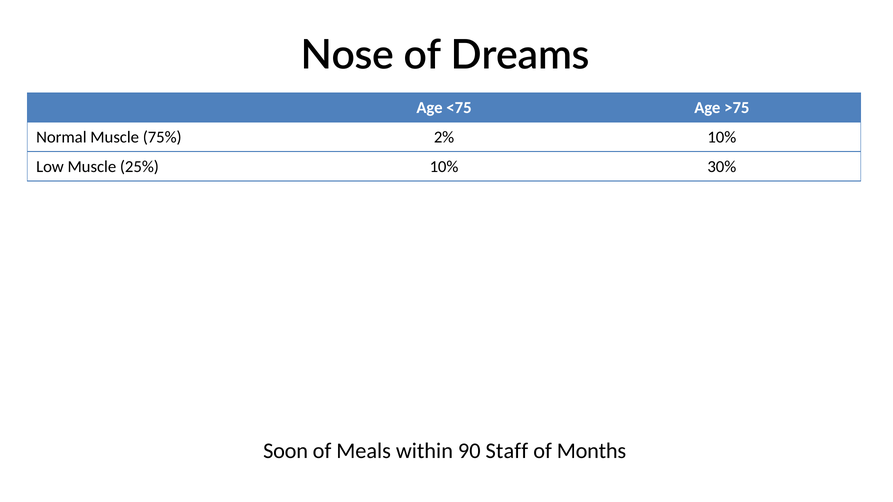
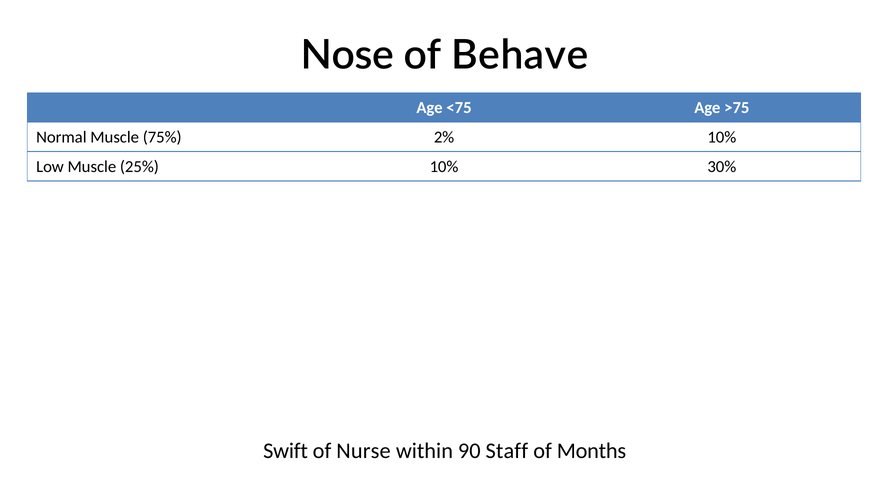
Dreams: Dreams -> Behave (520, 55)
Soon: Soon -> Swift (286, 451)
Meals: Meals -> Nurse (364, 451)
